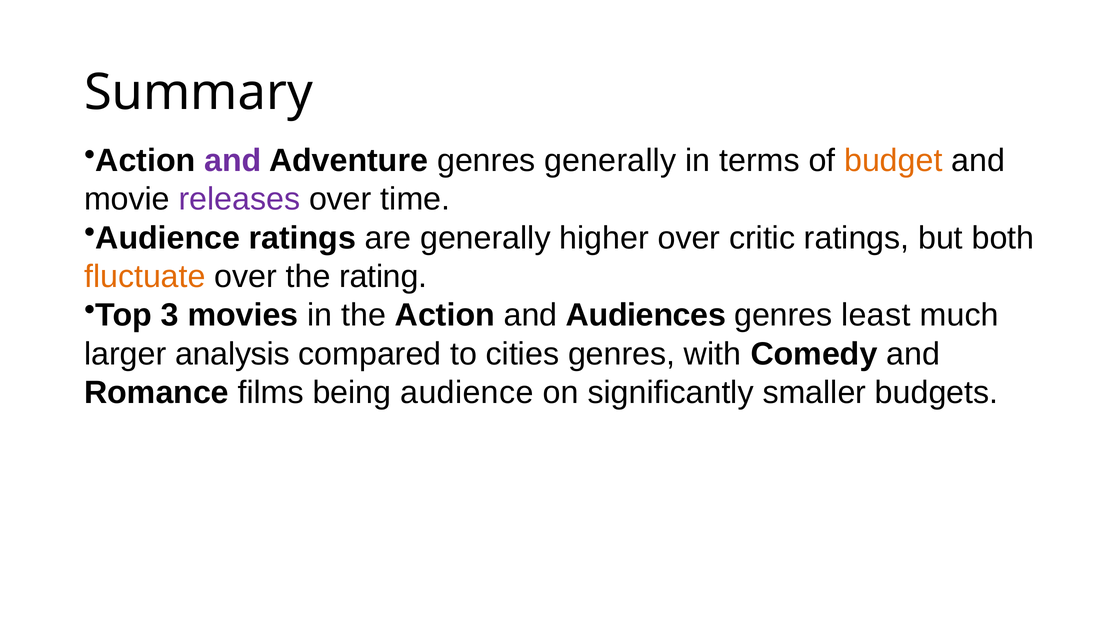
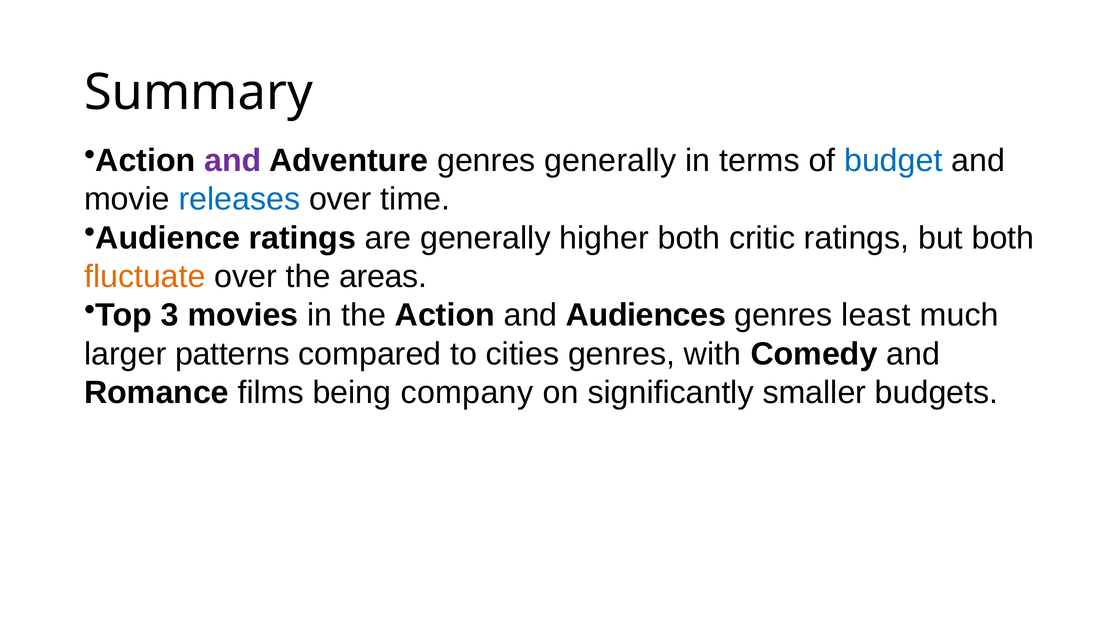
budget colour: orange -> blue (893, 161)
releases colour: purple -> blue (240, 199)
higher over: over -> both (689, 238)
rating: rating -> areas (383, 277)
analysis: analysis -> patterns (232, 354)
being audience: audience -> company (467, 393)
